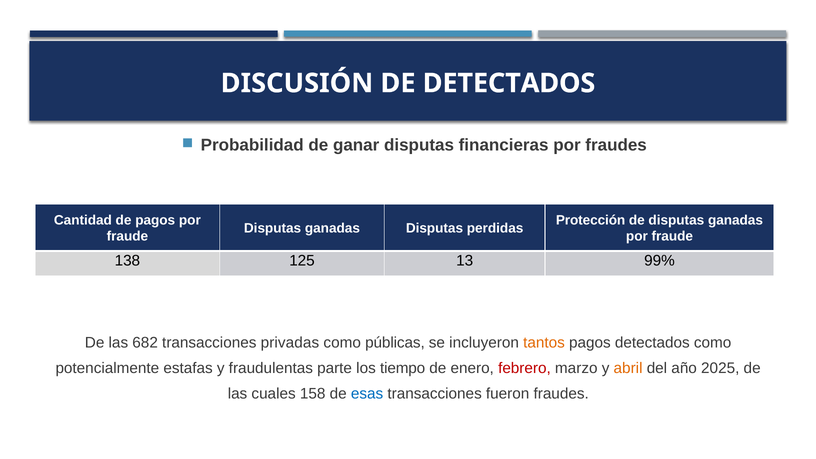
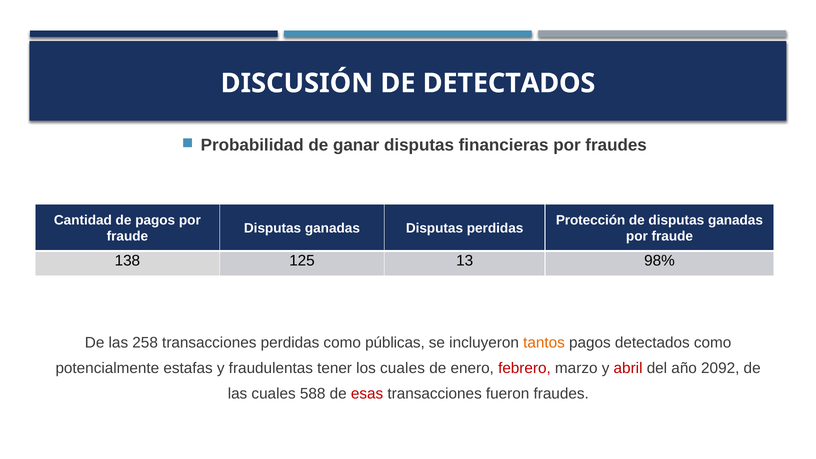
99%: 99% -> 98% (659, 261)
682: 682 -> 258 (145, 343)
transacciones privadas: privadas -> perdidas (290, 343)
parte: parte -> tener (335, 368)
los tiempo: tiempo -> cuales (402, 368)
abril colour: orange -> red (628, 368)
2025: 2025 -> 2092 (720, 368)
158: 158 -> 588 (313, 394)
esas colour: blue -> red (367, 394)
